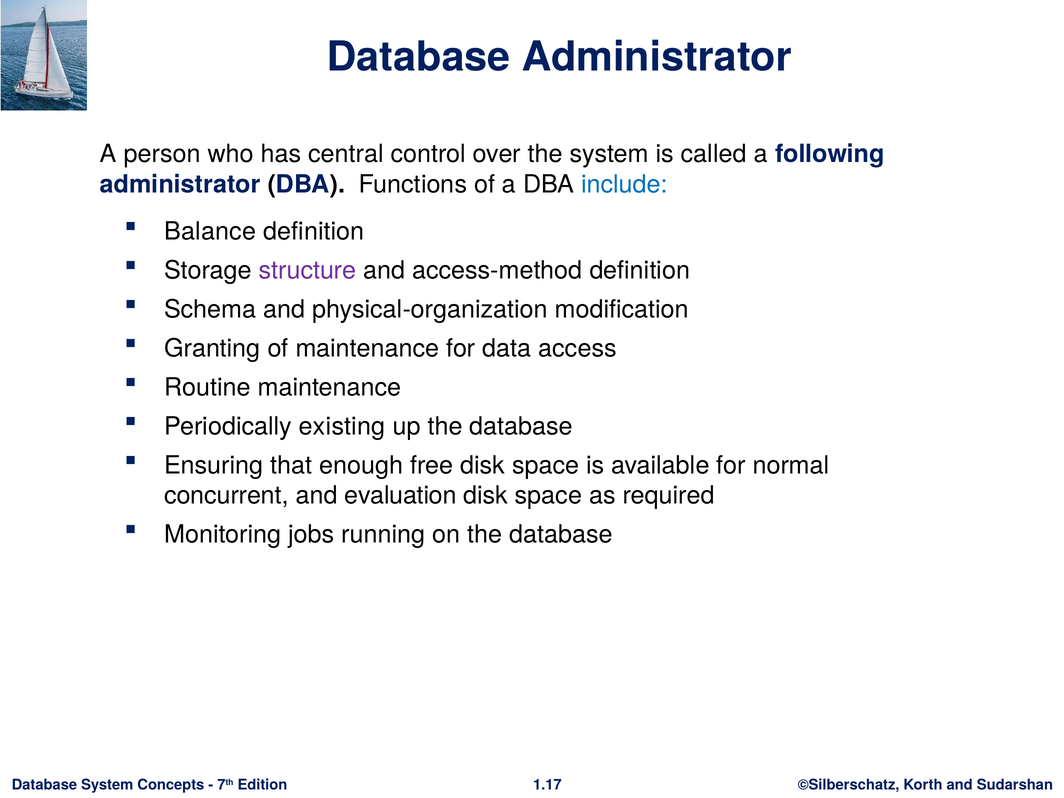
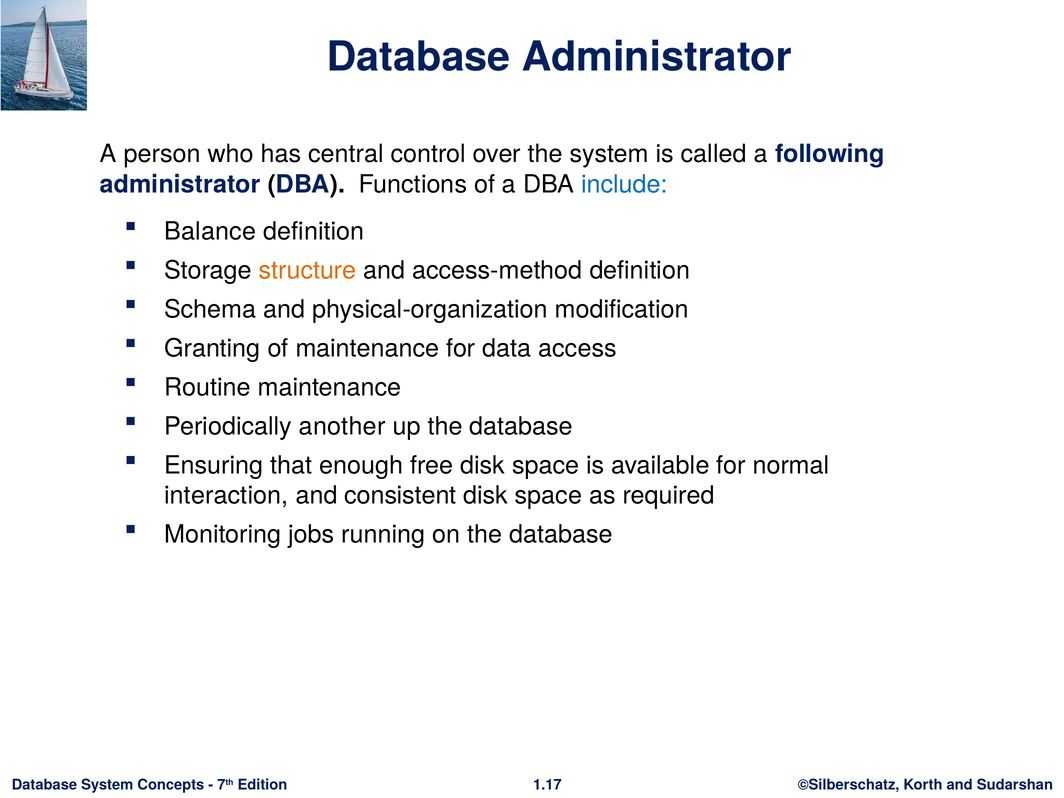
structure colour: purple -> orange (307, 271)
existing: existing -> another (342, 426)
concurrent: concurrent -> interaction (226, 495)
evaluation: evaluation -> consistent (400, 495)
